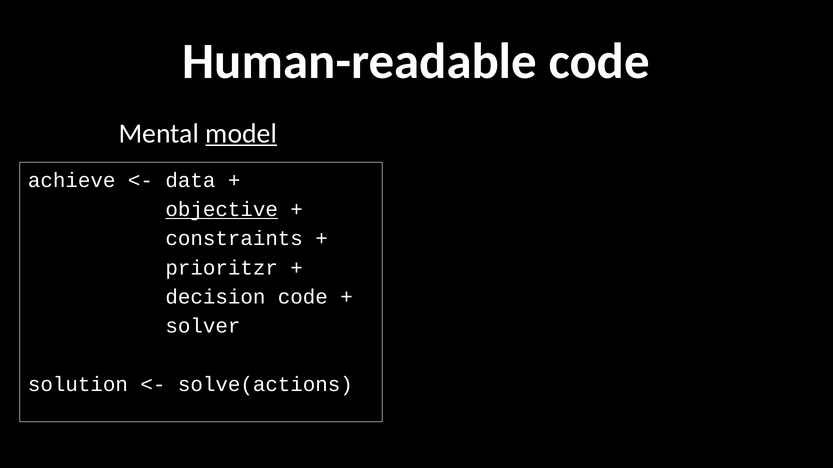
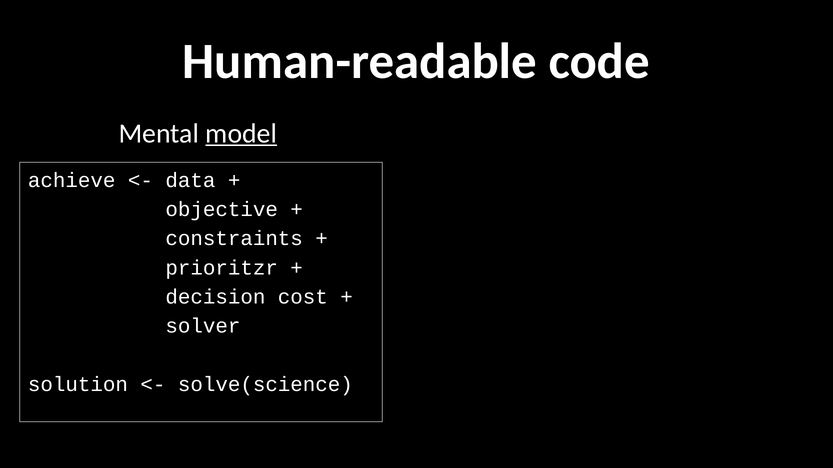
objective underline: present -> none (222, 210)
decision code: code -> cost (303, 297)
solve(actions: solve(actions -> solve(science (265, 385)
